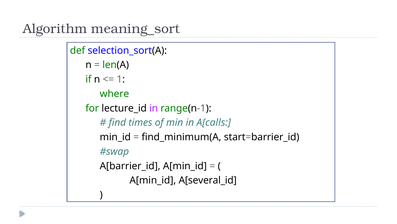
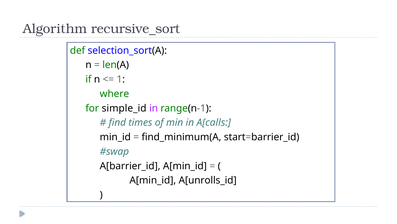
meaning_sort: meaning_sort -> recursive_sort (136, 29)
lecture_id: lecture_id -> simple_id (124, 108)
A[several_id: A[several_id -> A[unrolls_id (208, 180)
